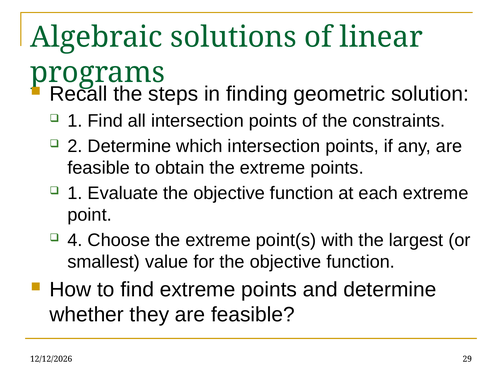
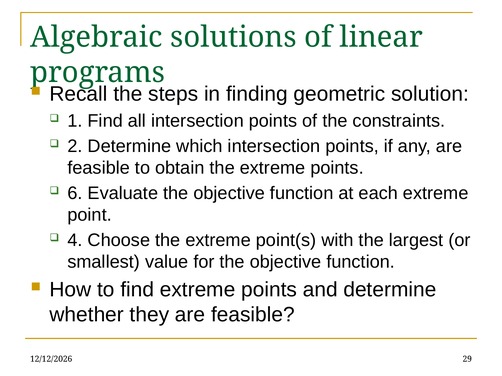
1: 1 -> 6 (75, 193)
